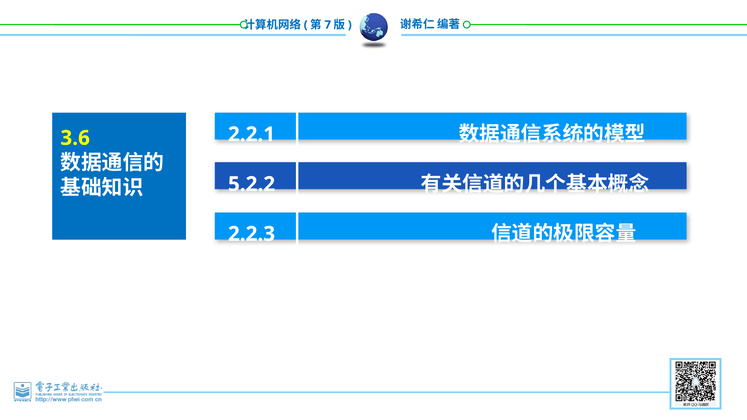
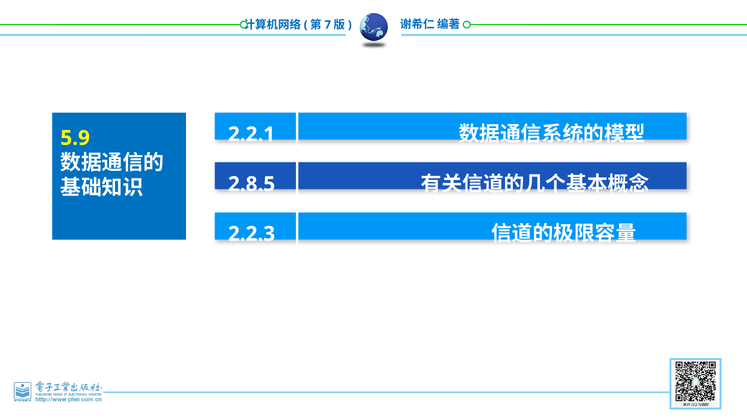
3.6: 3.6 -> 5.9 (75, 138)
5.2.2: 5.2.2 -> 2.8.5 (252, 184)
